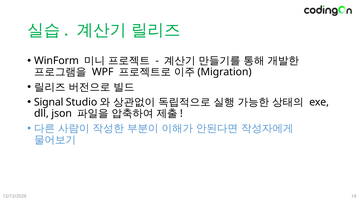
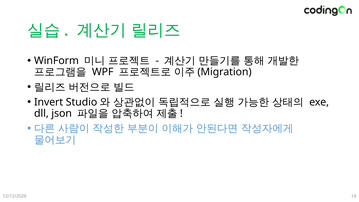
Signal: Signal -> Invert (49, 102)
